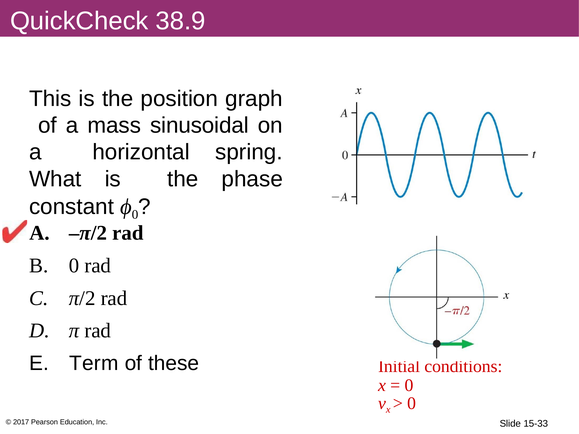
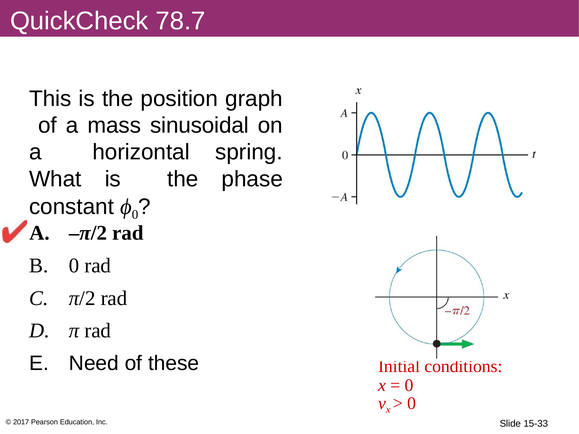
38.9: 38.9 -> 78.7 (181, 21)
Term: Term -> Need (94, 364)
